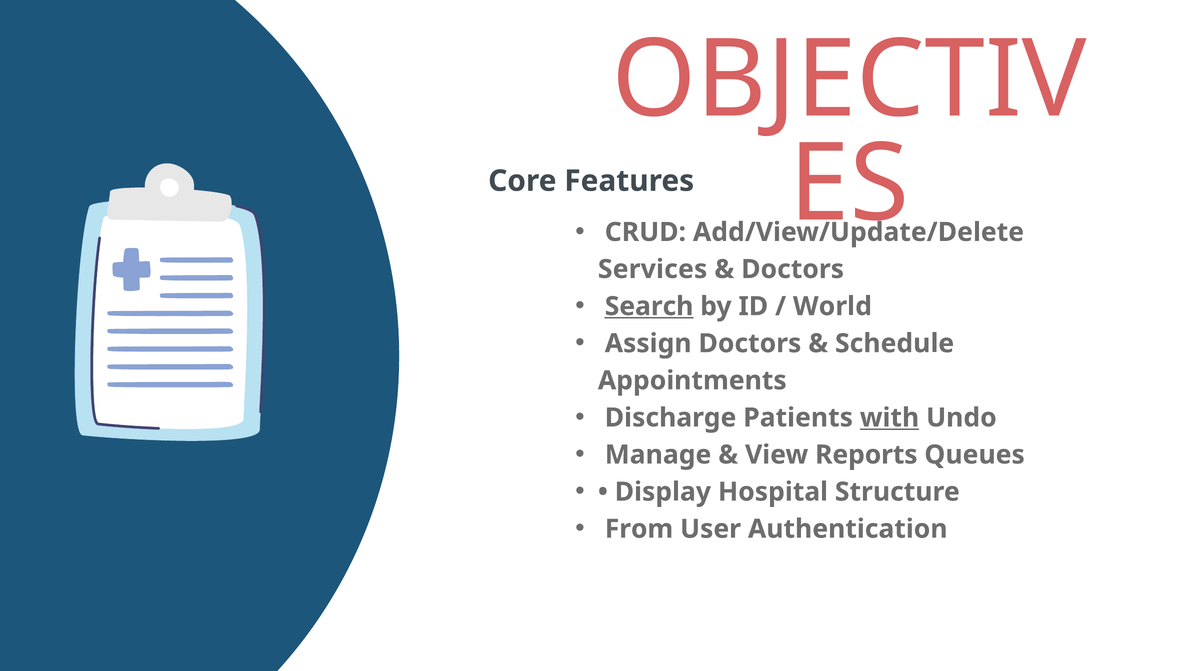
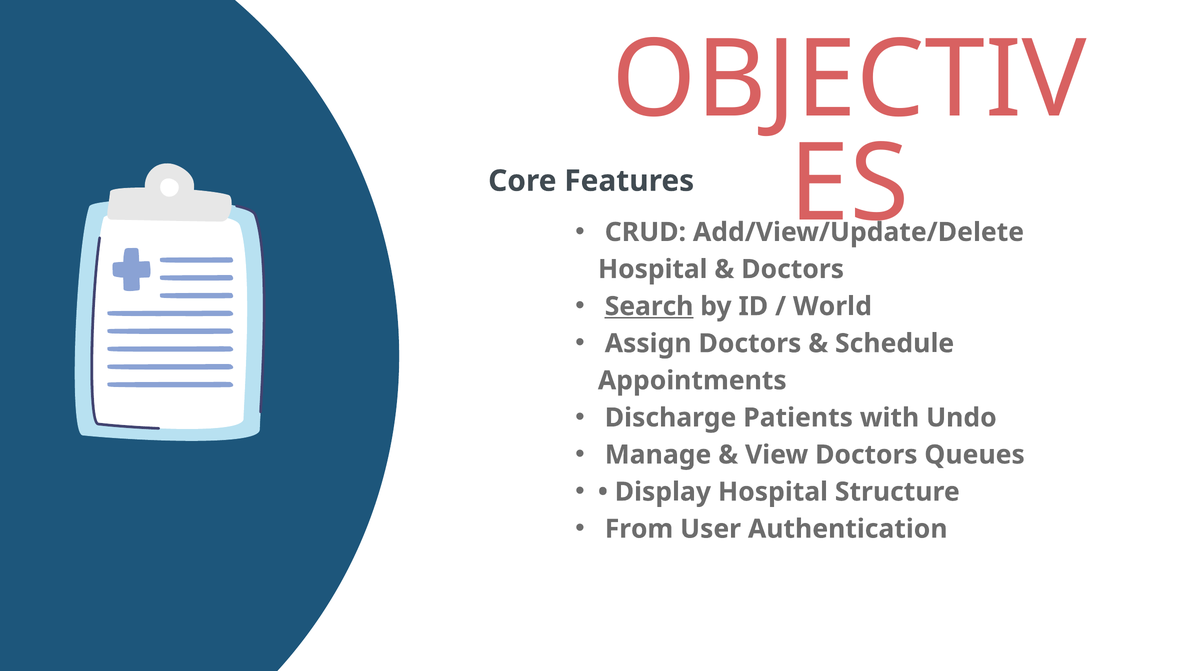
Services: Services -> Hospital (653, 269)
with underline: present -> none (890, 418)
View Reports: Reports -> Doctors (866, 455)
